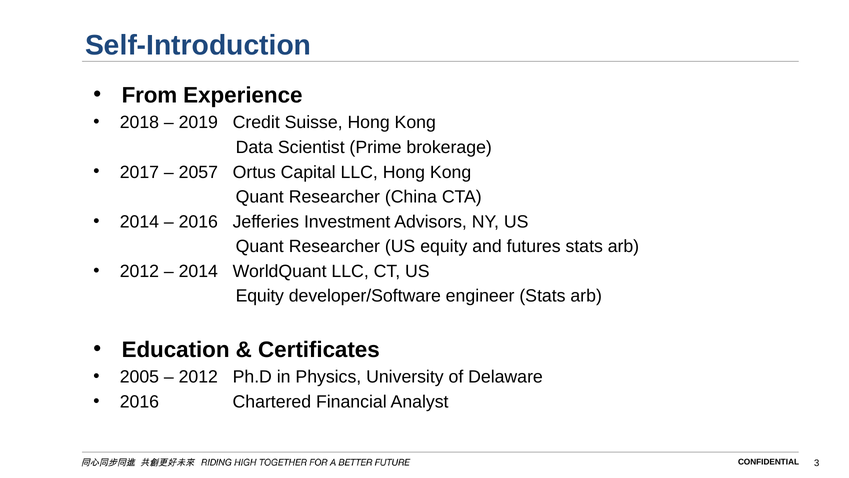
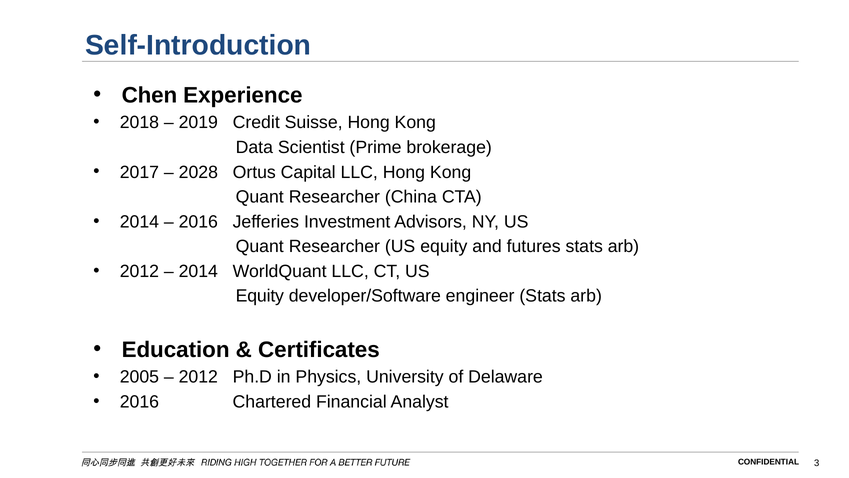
From: From -> Chen (149, 95)
2057: 2057 -> 2028 (198, 172)
